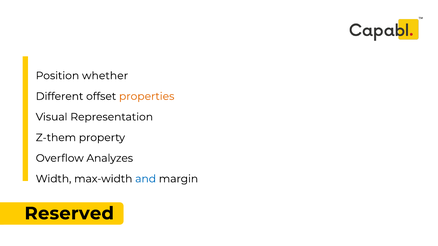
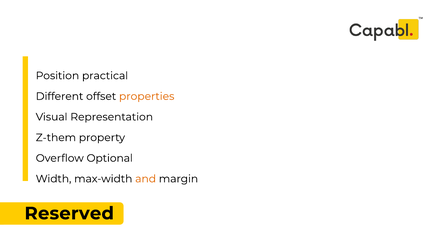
whether: whether -> practical (105, 76)
Analyzes: Analyzes -> Optional (110, 158)
and colour: blue -> orange (146, 179)
